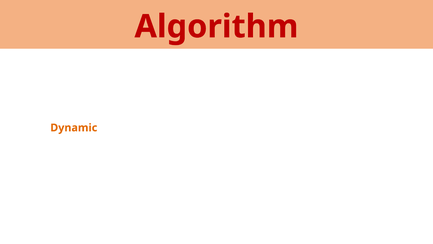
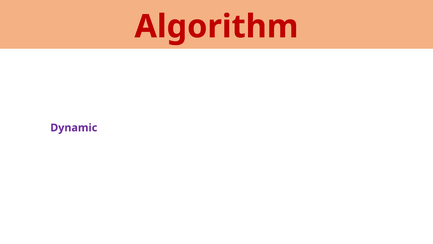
Dynamic colour: orange -> purple (74, 128)
